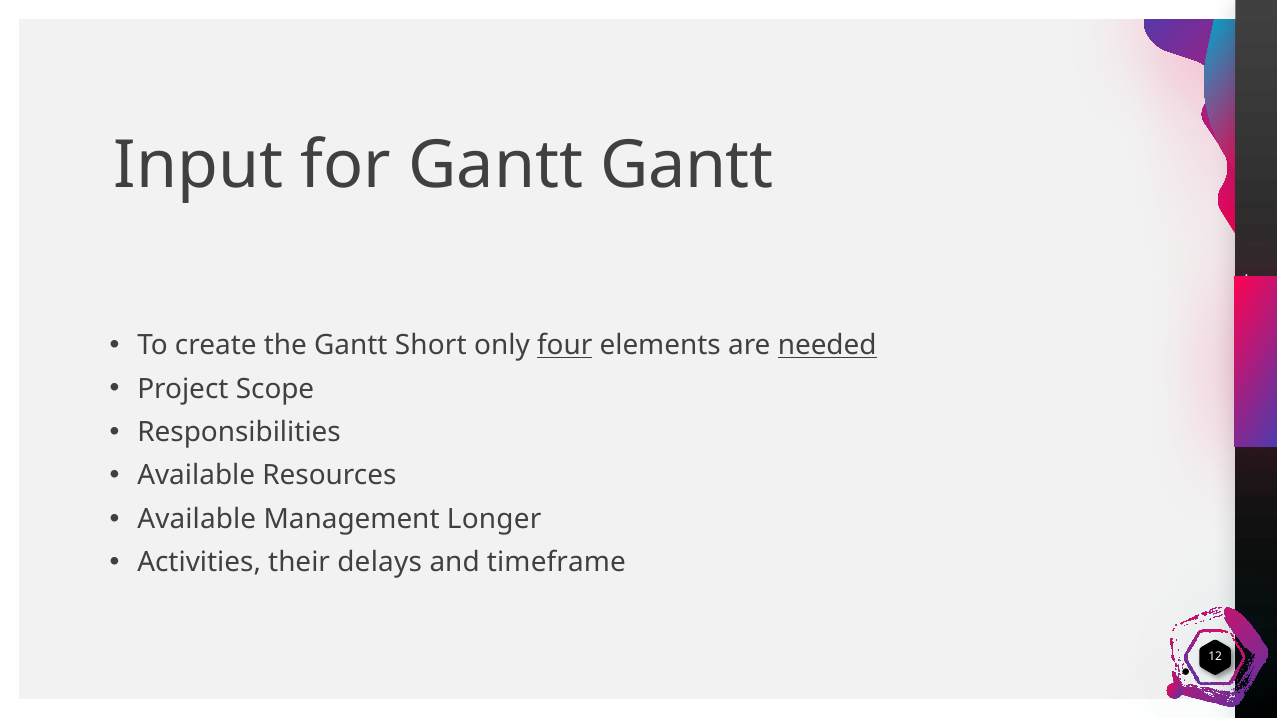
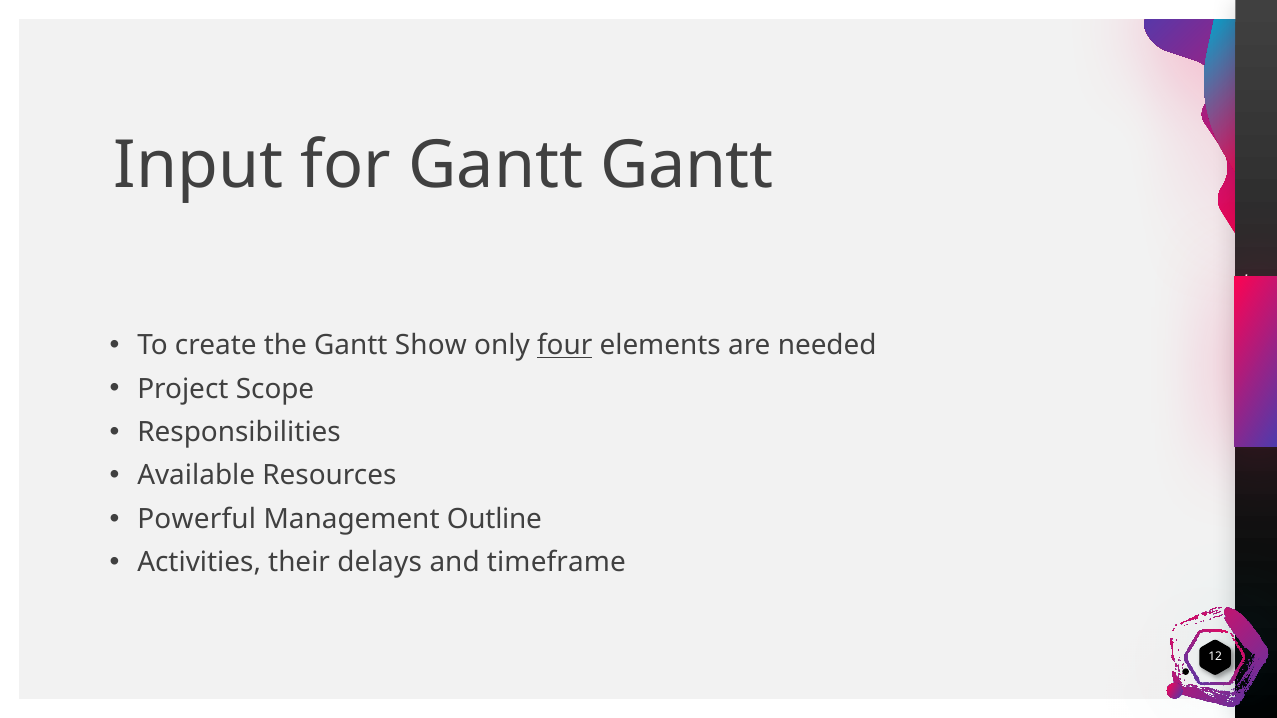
Short: Short -> Show (431, 345)
needed underline: present -> none (827, 345)
Available: Available -> Powerful (197, 519)
Longer: Longer -> Outline (494, 519)
